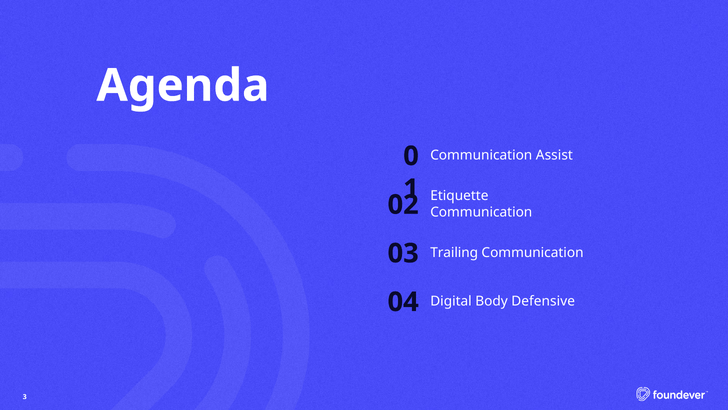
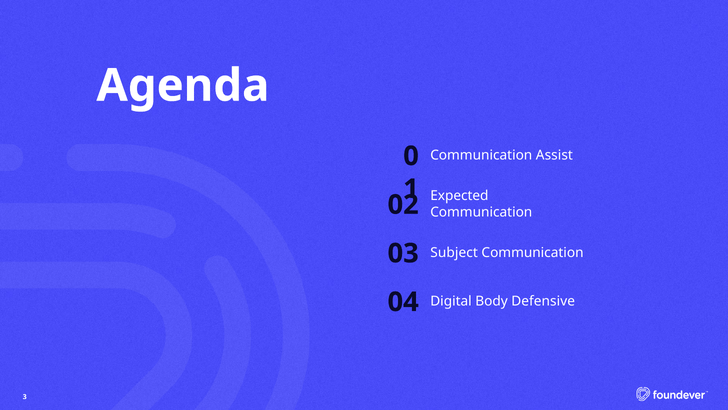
Etiquette: Etiquette -> Expected (459, 196)
Trailing: Trailing -> Subject (454, 252)
